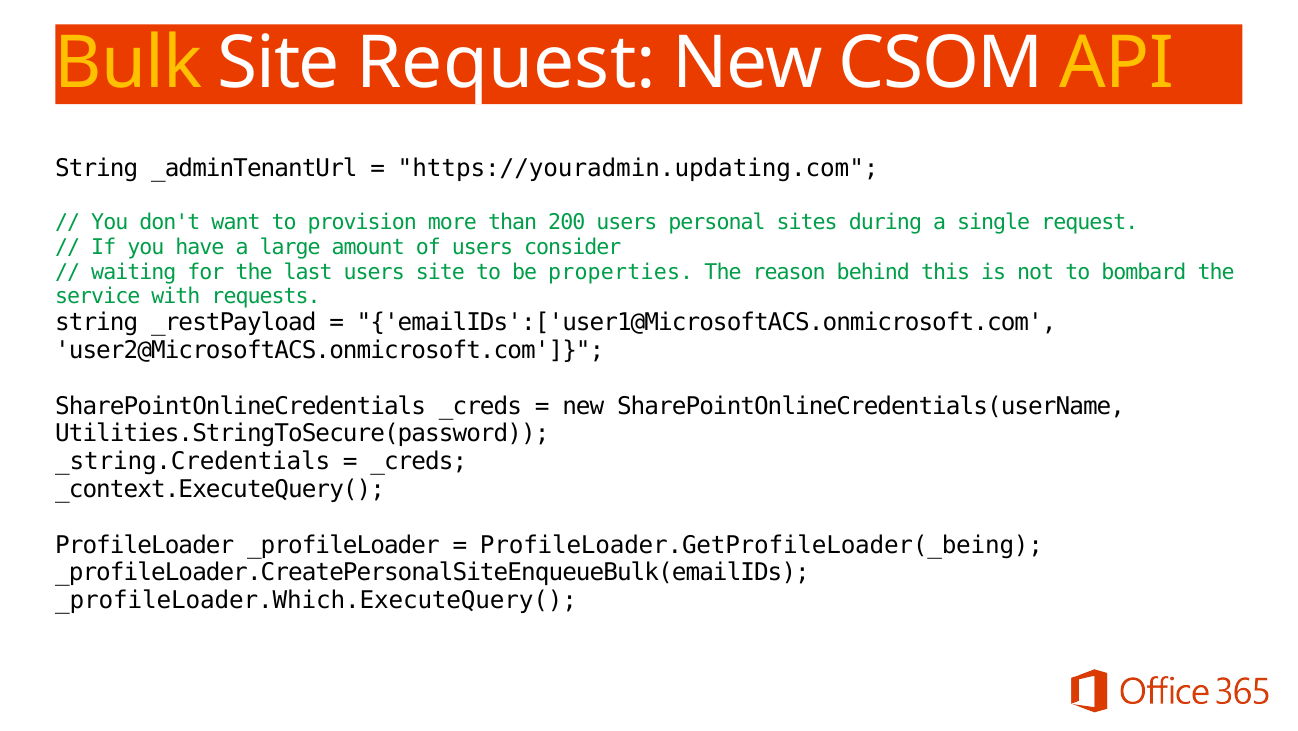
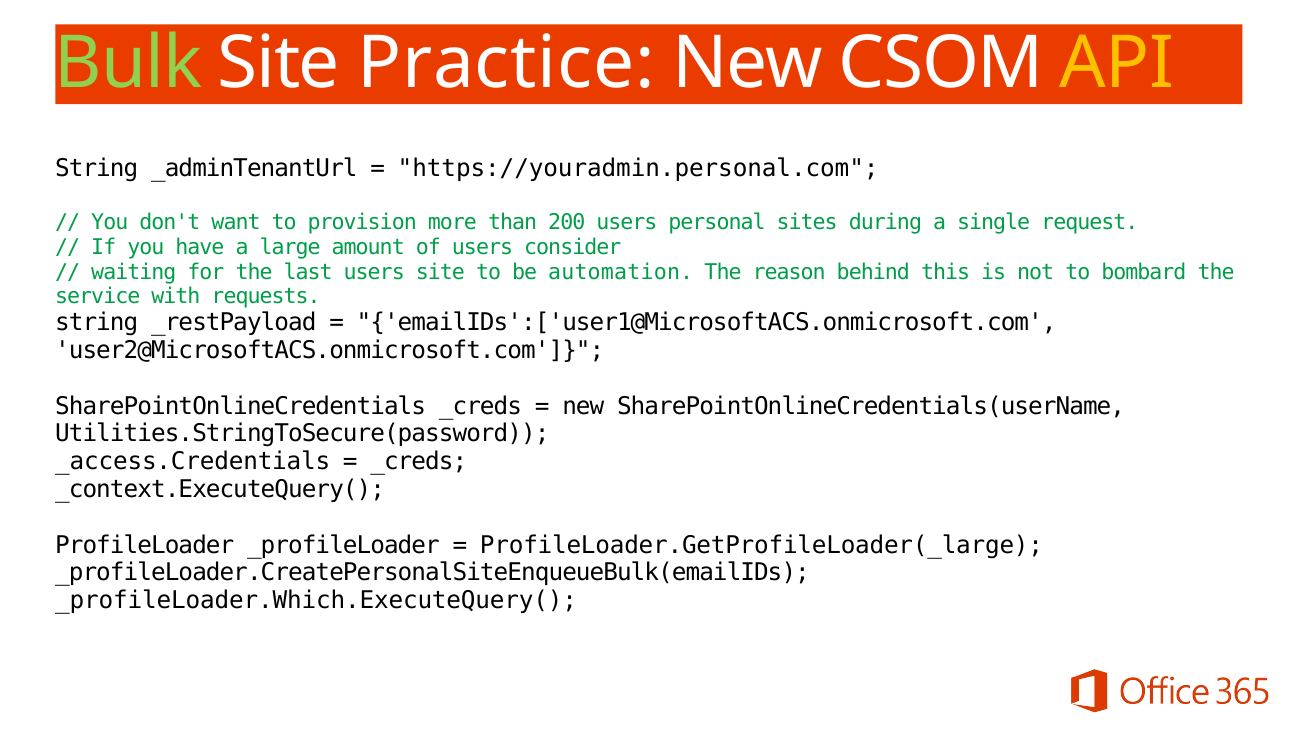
Bulk colour: yellow -> light green (129, 63)
Site Request: Request -> Practice (506, 63)
https://youradmin.updating.com: https://youradmin.updating.com -> https://youradmin.personal.com (638, 168)
properties: properties -> automation (621, 272)
_string.Credentials: _string.Credentials -> _access.Credentials (193, 461)
ProfileLoader.GetProfileLoader(_being: ProfileLoader.GetProfileLoader(_being -> ProfileLoader.GetProfileLoader(_large (762, 544)
